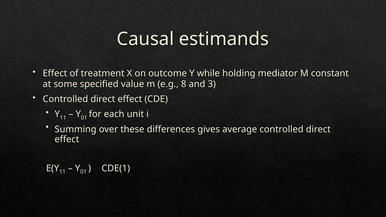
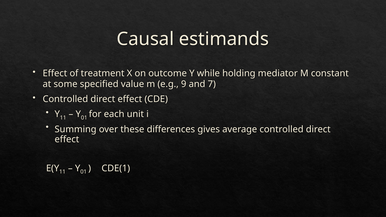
8: 8 -> 9 (184, 84)
3: 3 -> 7 (212, 84)
